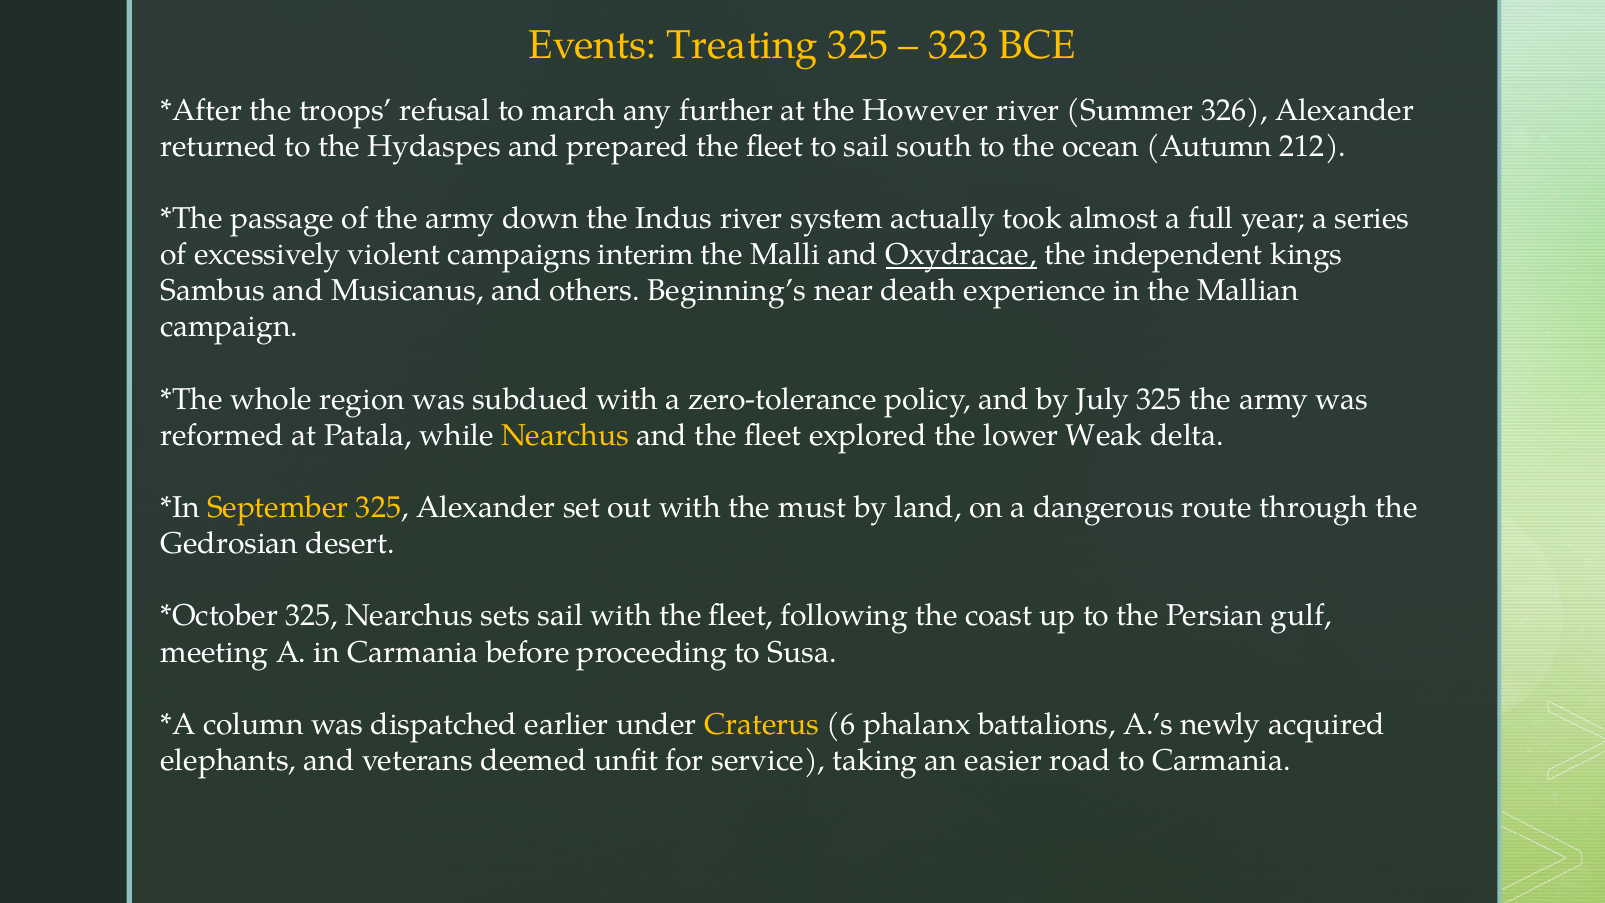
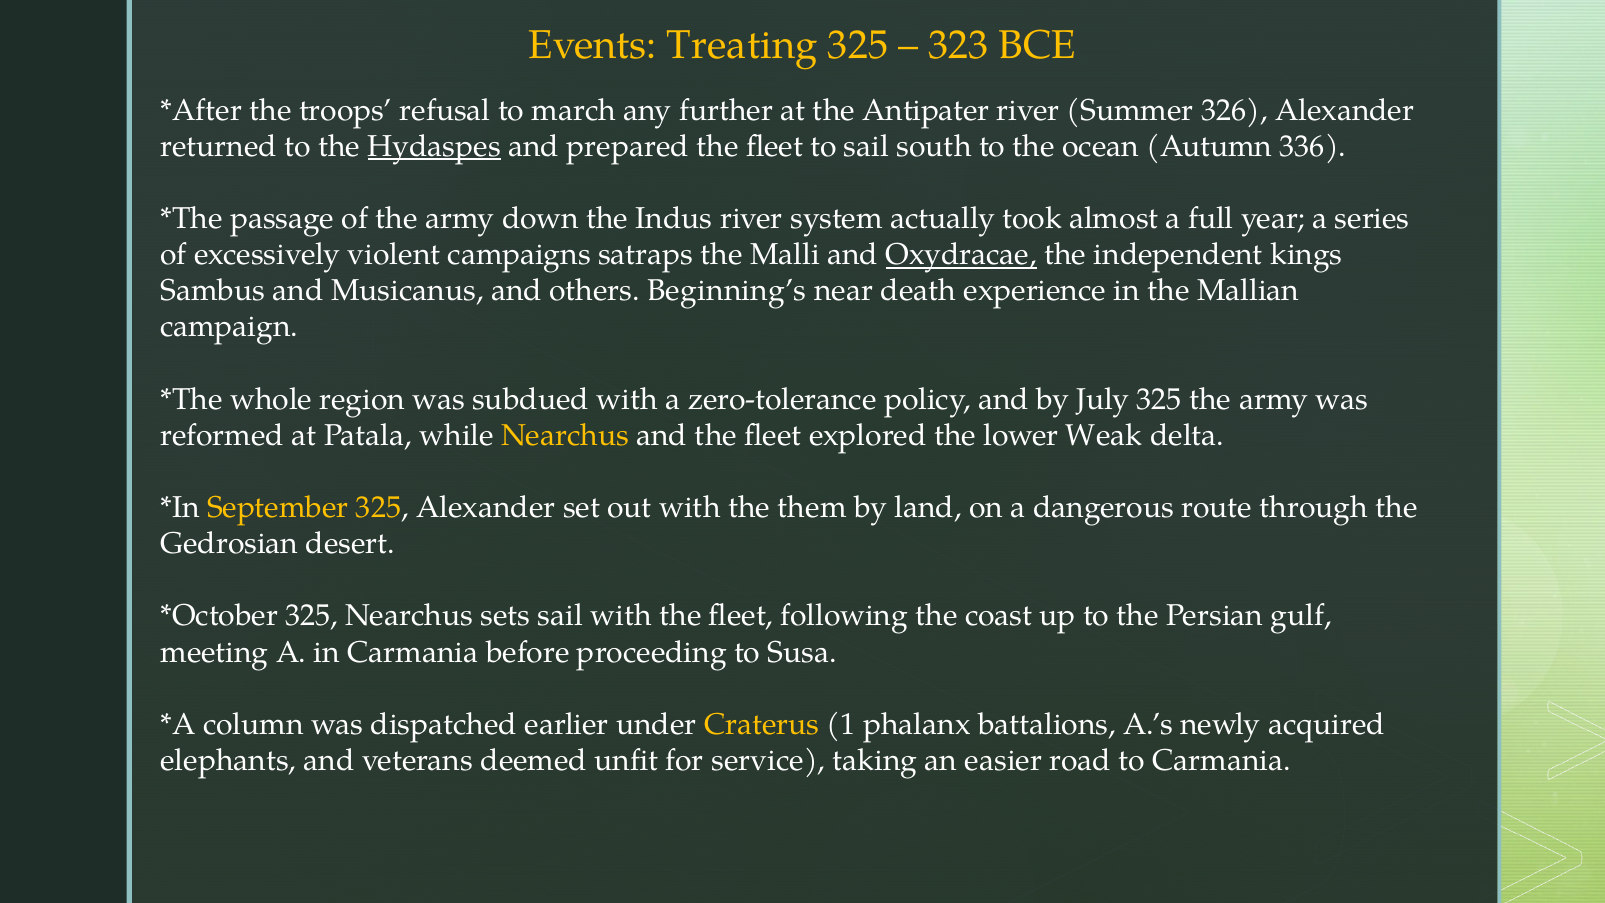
However: However -> Antipater (926, 110)
Hydaspes underline: none -> present (434, 146)
212: 212 -> 336 (1313, 146)
interim: interim -> satraps (646, 255)
must: must -> them (812, 508)
6: 6 -> 1 (841, 724)
